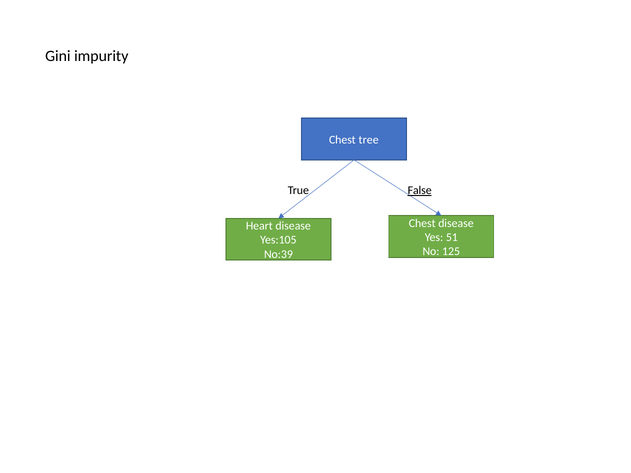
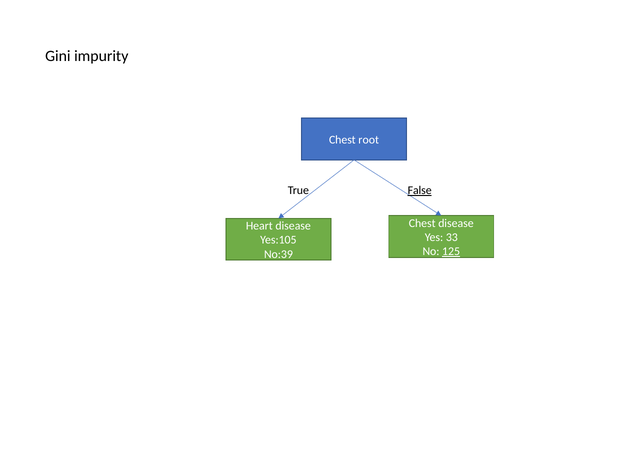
tree: tree -> root (369, 140)
51: 51 -> 33 (452, 237)
125 underline: none -> present (451, 252)
